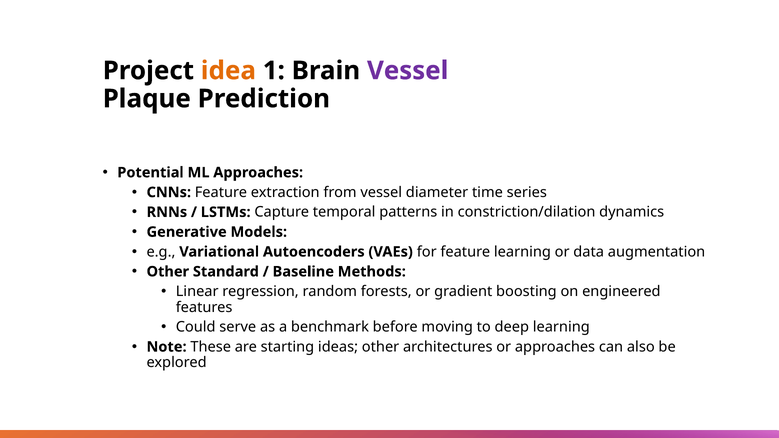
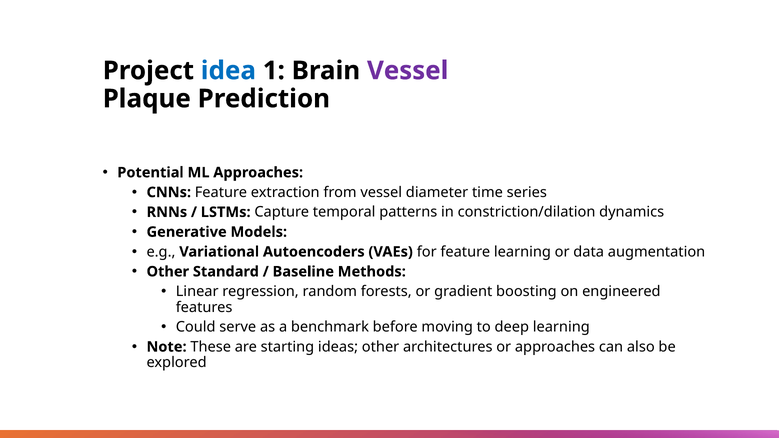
idea colour: orange -> blue (228, 71)
